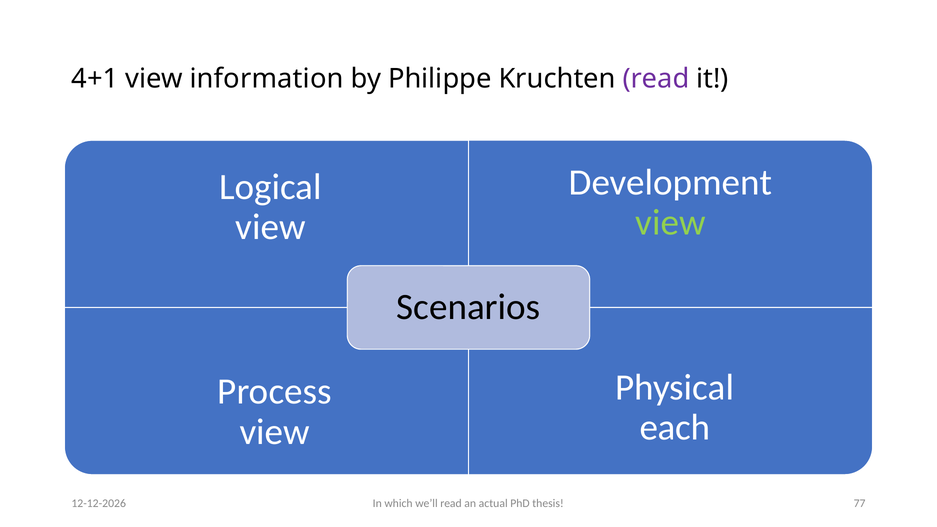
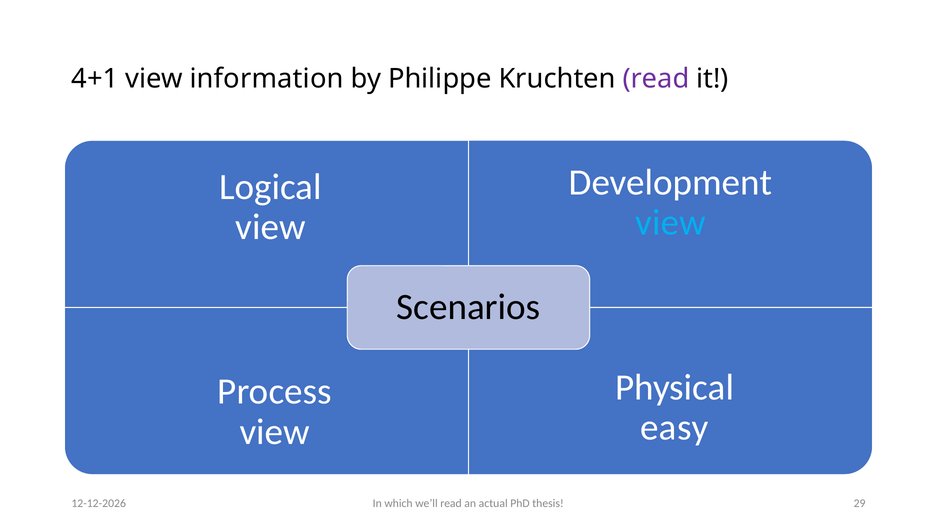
view colour: light green -> light blue (671, 223)
each: each -> easy (674, 428)
77: 77 -> 29 (860, 503)
